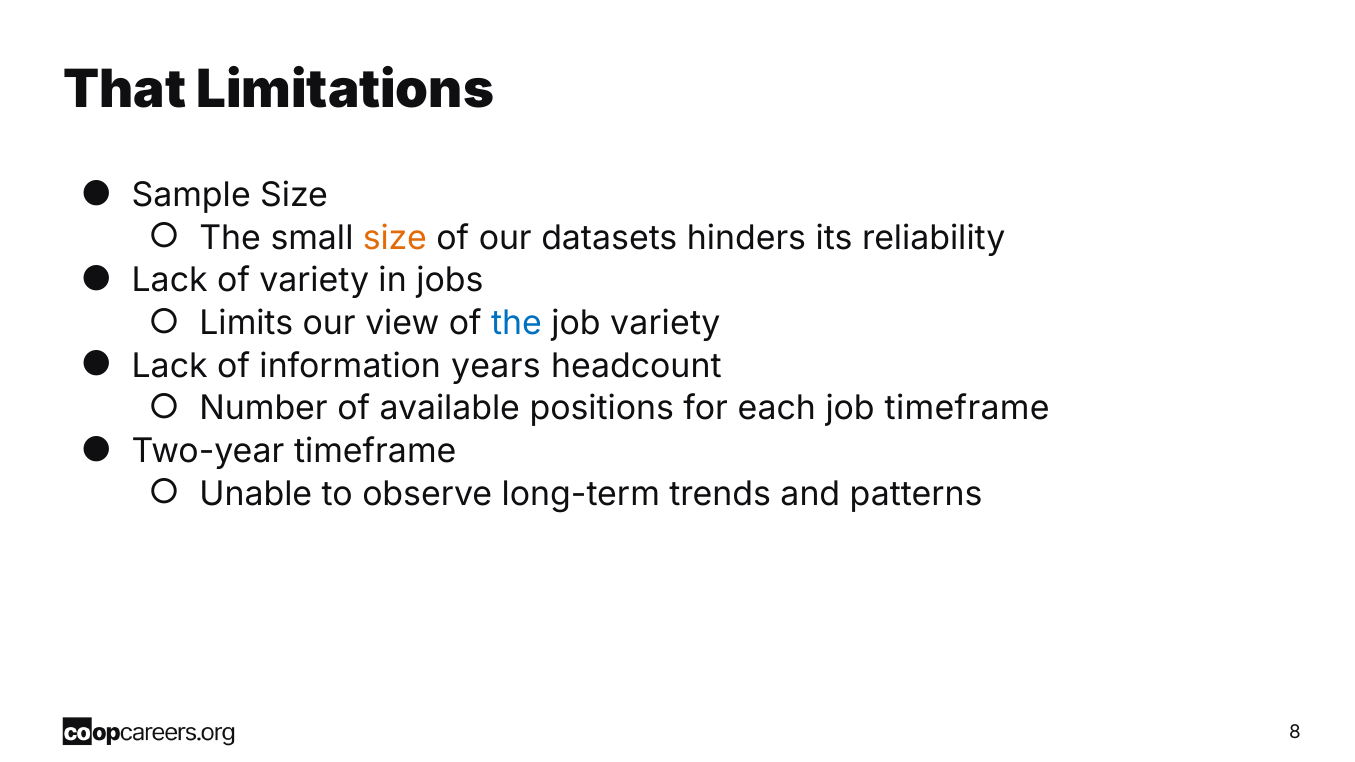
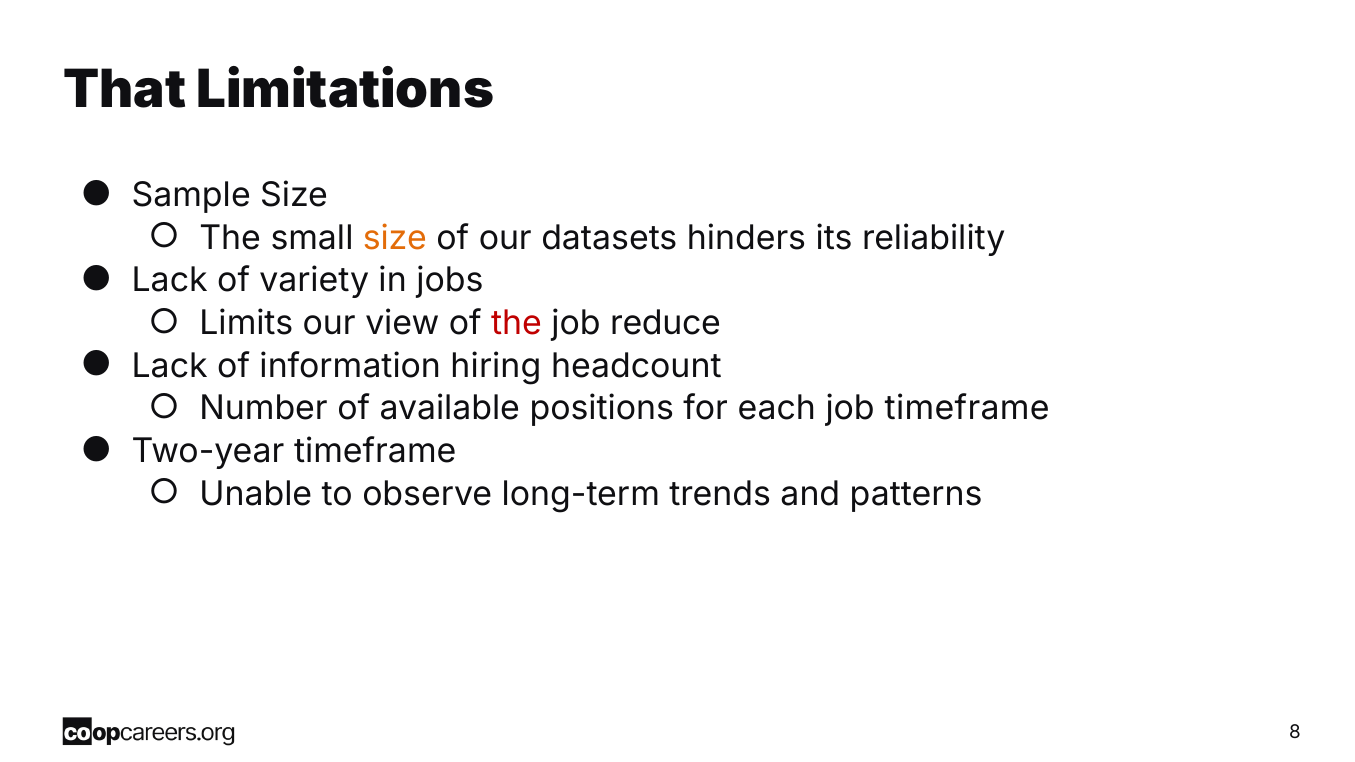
the colour: blue -> red (517, 324)
job variety: variety -> reduce (666, 324)
years: years -> hiring (496, 366)
